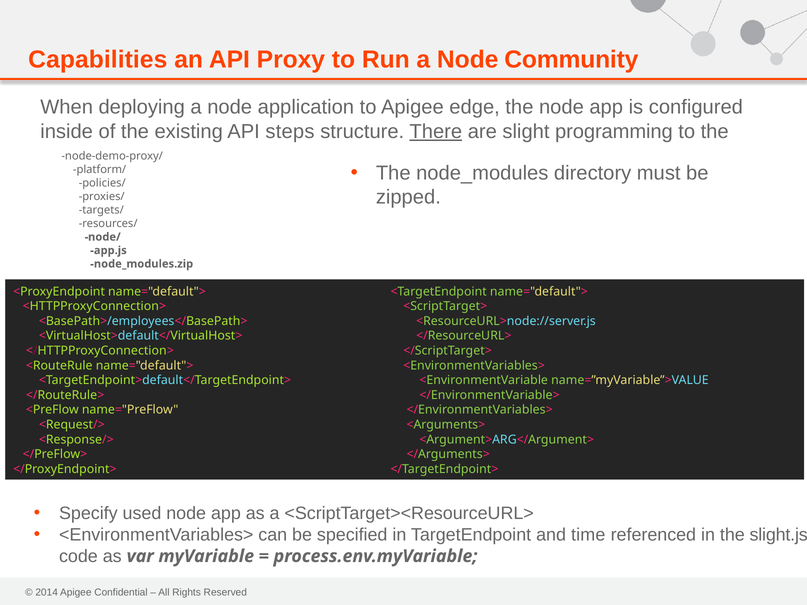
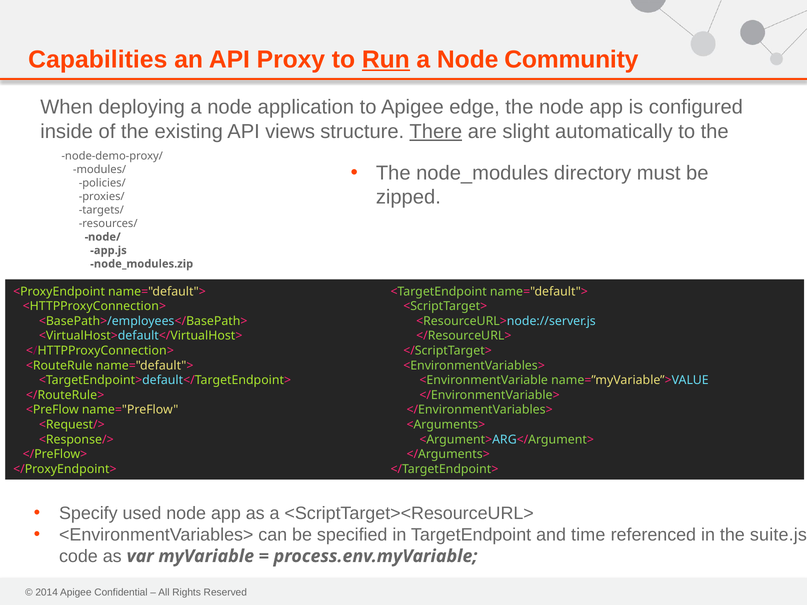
Run underline: none -> present (386, 60)
steps: steps -> views (290, 132)
programming: programming -> automatically (614, 132)
platform/: platform/ -> modules/ (100, 170)
slight.js: slight.js -> suite.js (778, 535)
